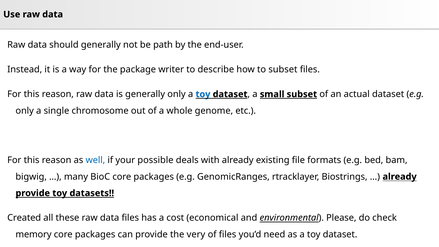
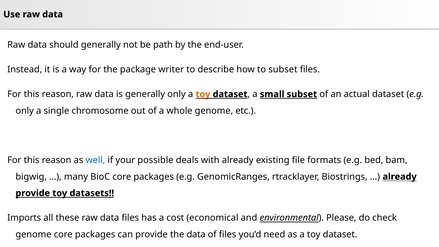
toy colour: blue -> orange (203, 94)
Created: Created -> Imports (24, 218)
memory: memory -> genome (33, 234)
the very: very -> data (196, 234)
